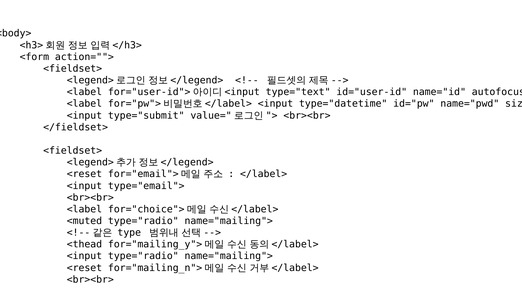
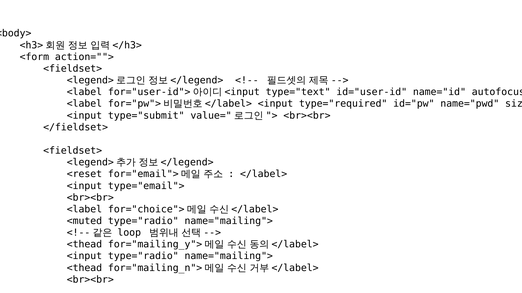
type="datetime: type="datetime -> type="required (343, 104)
type: type -> loop (129, 233)
<reset: <reset -> <thead (84, 268)
